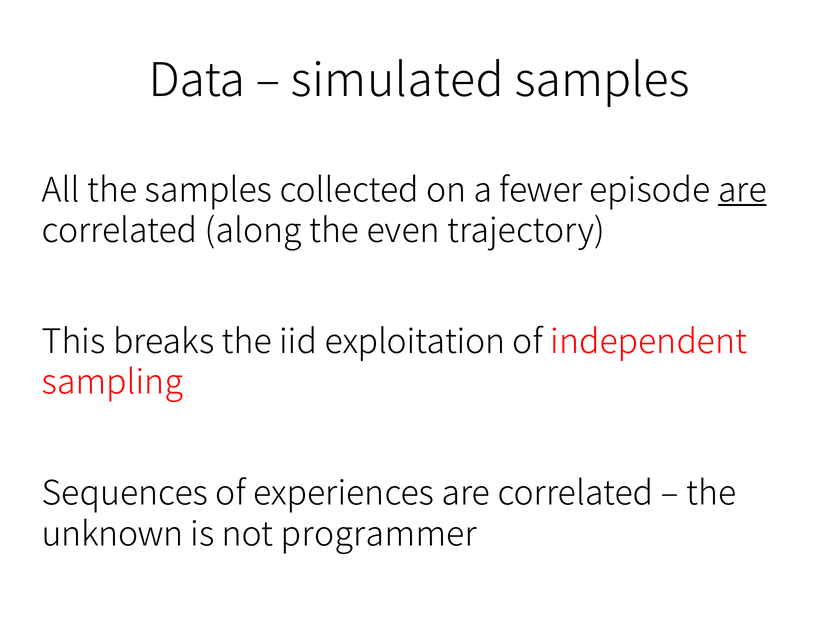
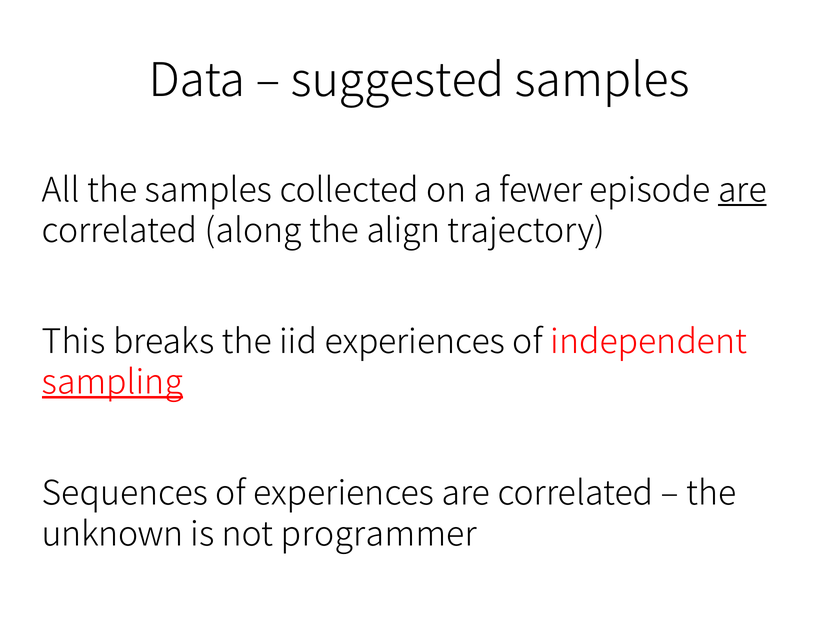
simulated: simulated -> suggested (398, 81)
even: even -> align (403, 231)
iid exploitation: exploitation -> experiences (415, 342)
sampling underline: none -> present (112, 383)
